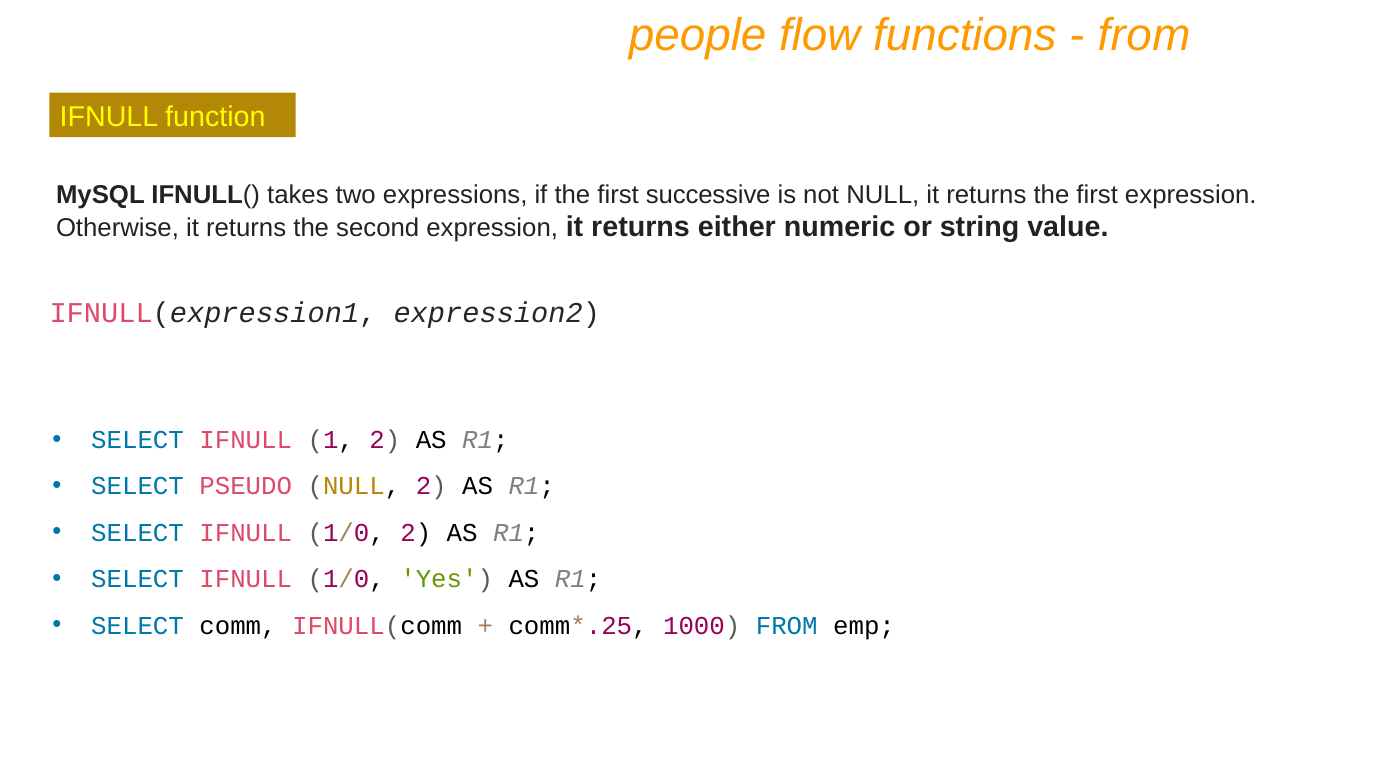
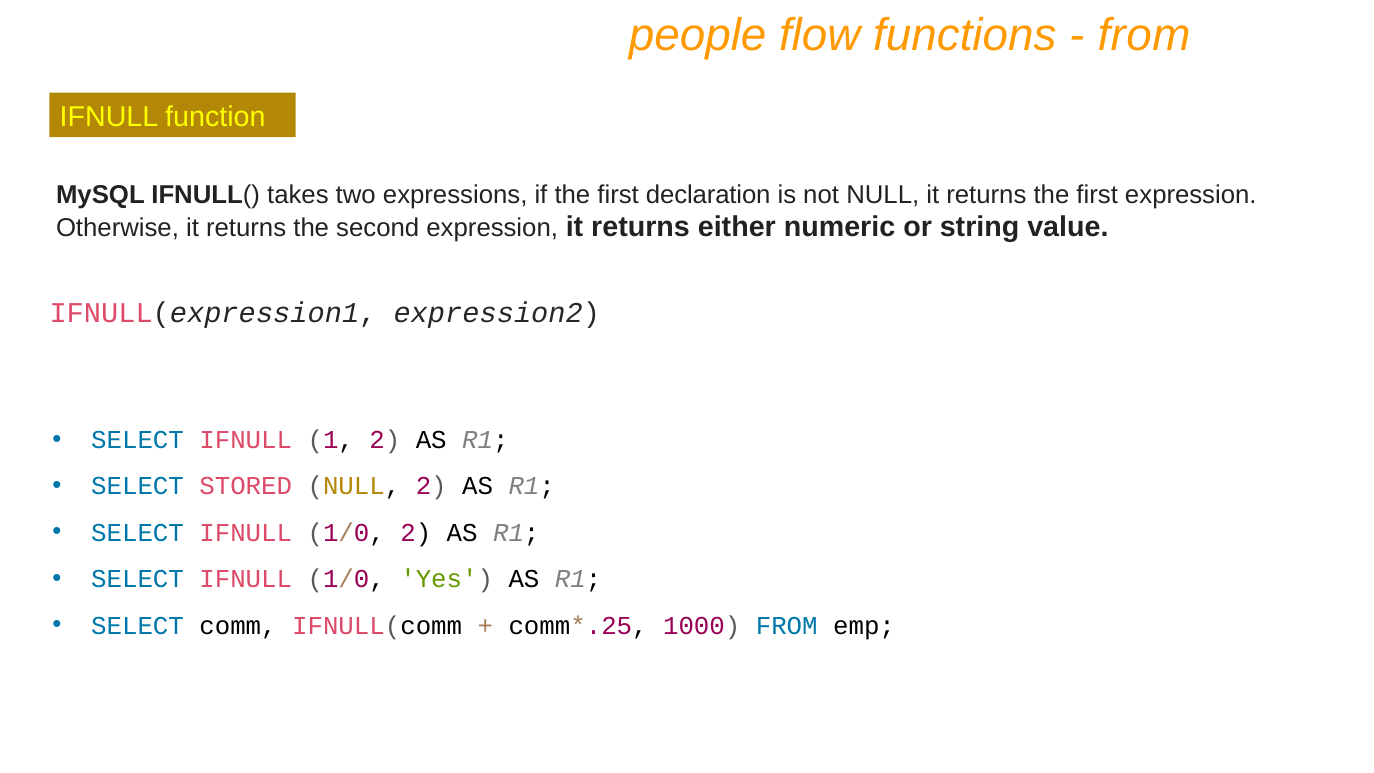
successive: successive -> declaration (708, 195)
PSEUDO: PSEUDO -> STORED (246, 486)
